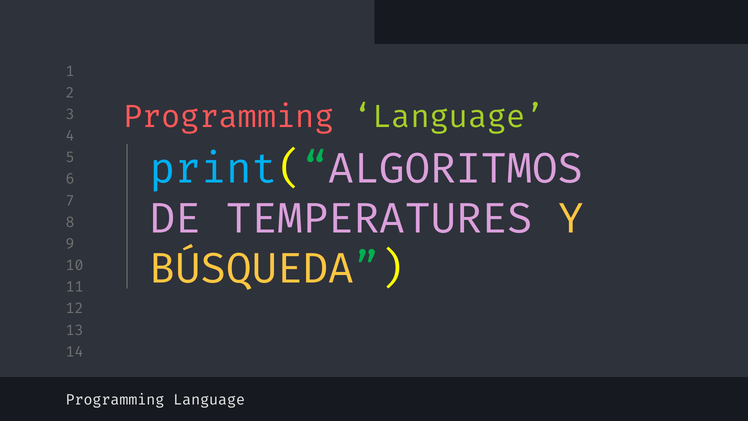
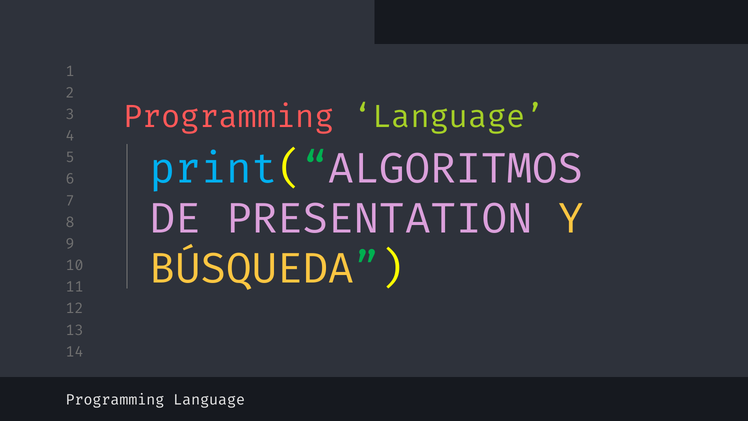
TEMPERATURES: TEMPERATURES -> PRESENTATION (379, 219)
